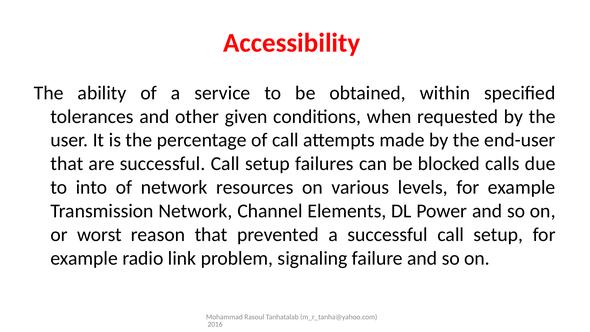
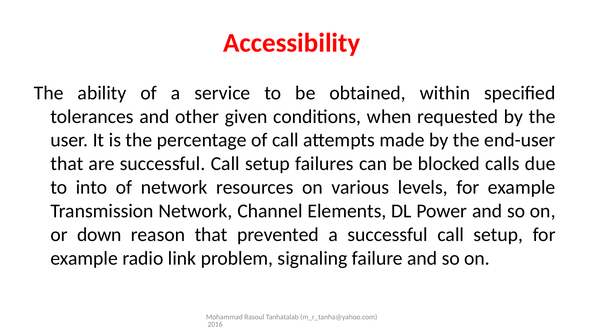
worst: worst -> down (99, 235)
